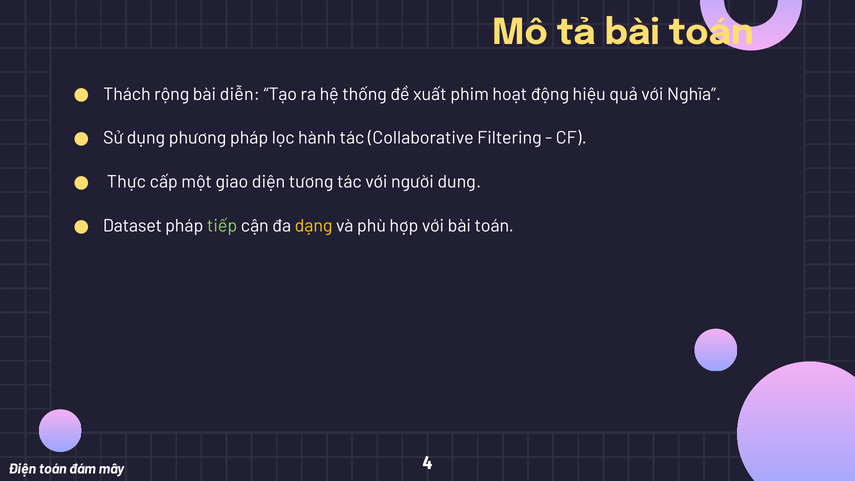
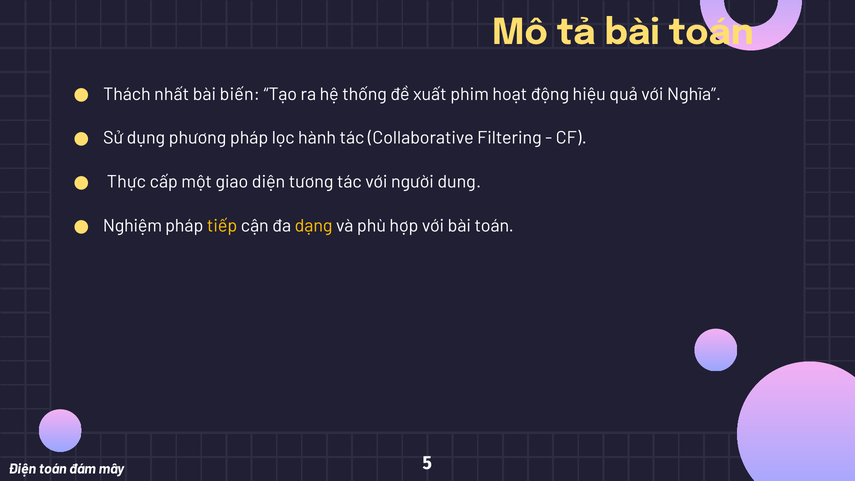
rộng: rộng -> nhất (172, 94)
diễn: diễn -> biến (240, 94)
Dataset: Dataset -> Nghiệm (132, 226)
tiếp colour: light green -> yellow (222, 226)
4: 4 -> 5 (427, 463)
